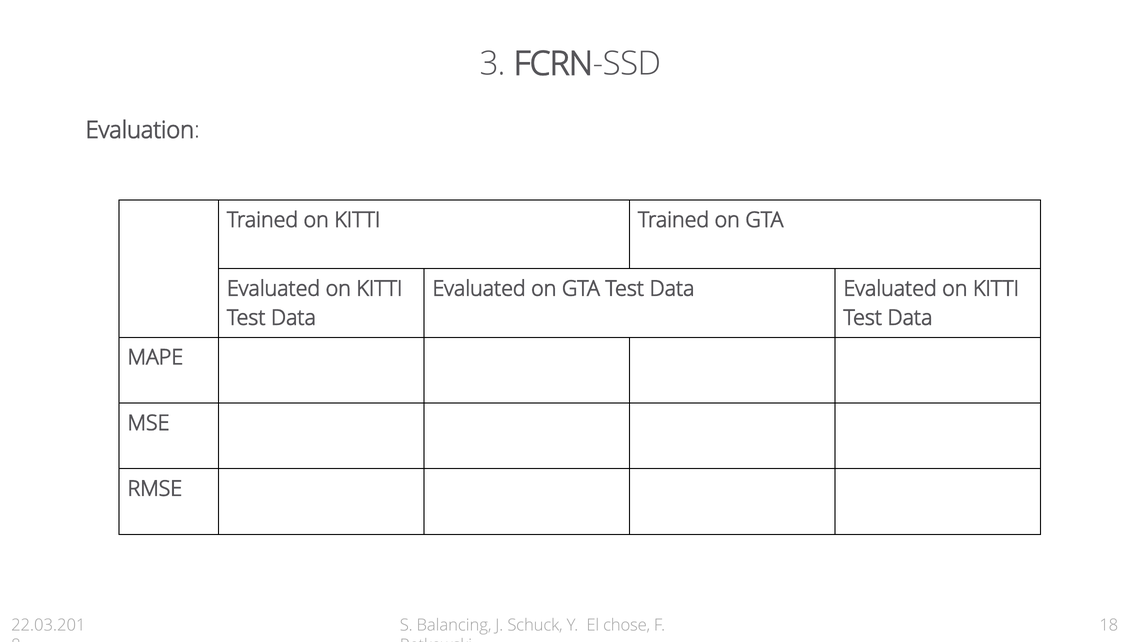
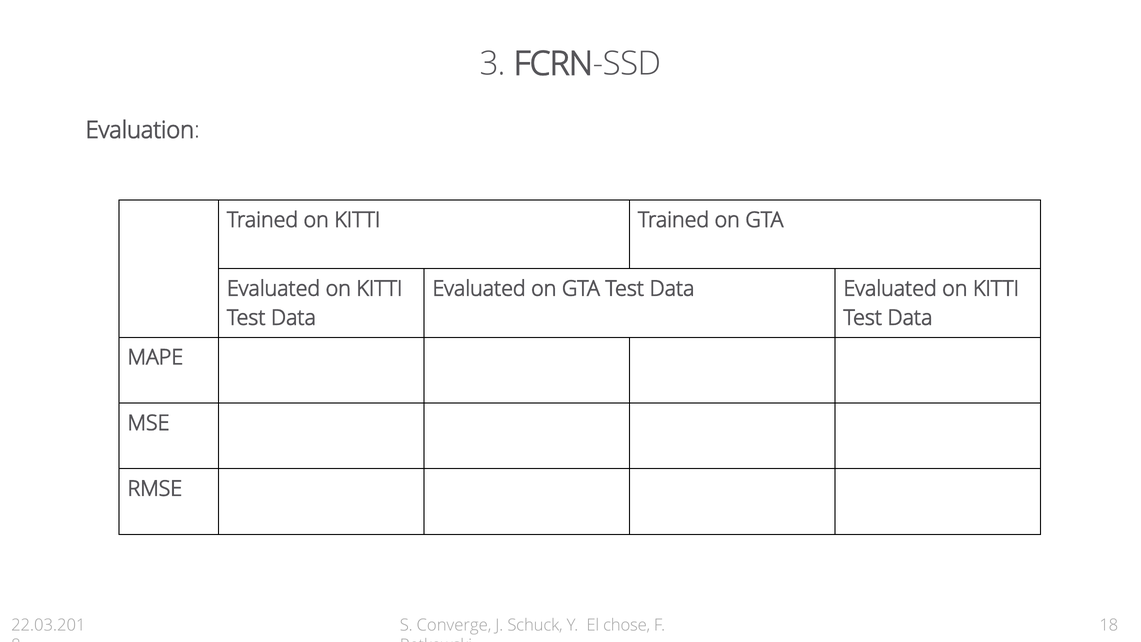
Balancing: Balancing -> Converge (454, 625)
